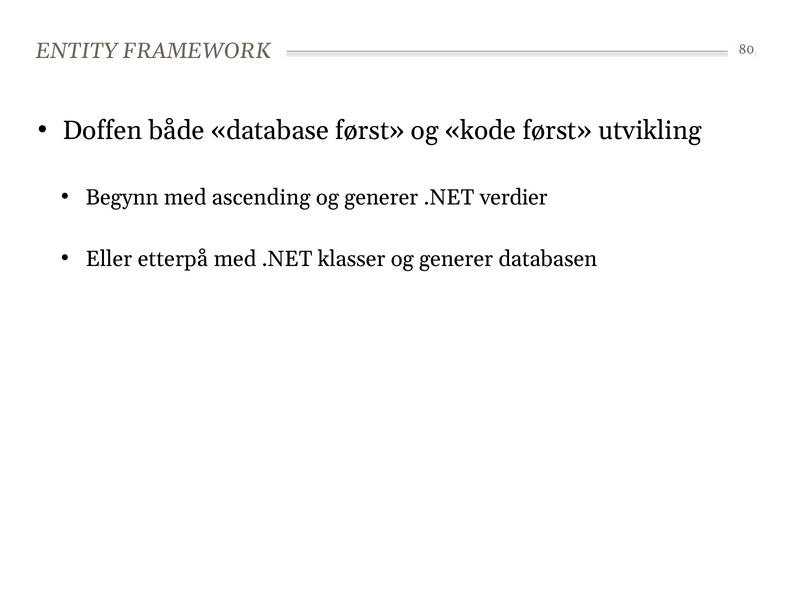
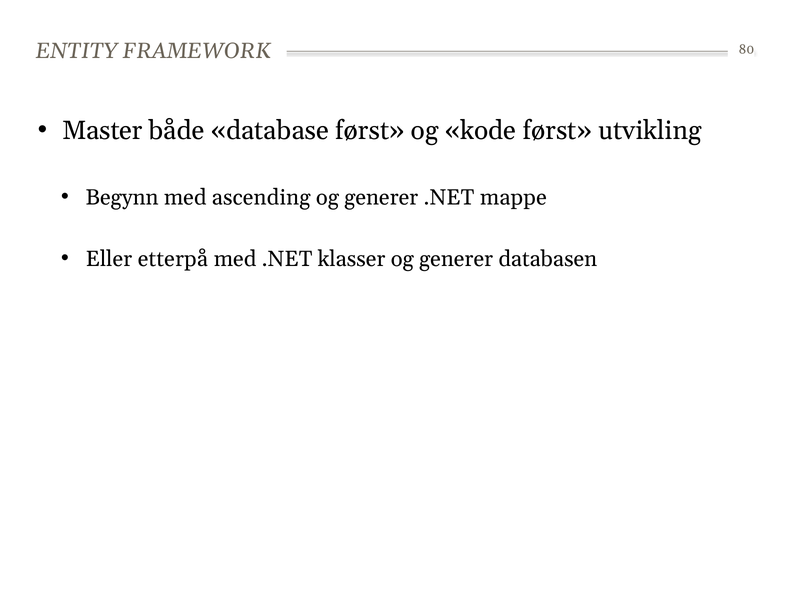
Doffen: Doffen -> Master (102, 131)
verdier: verdier -> mappe (513, 198)
